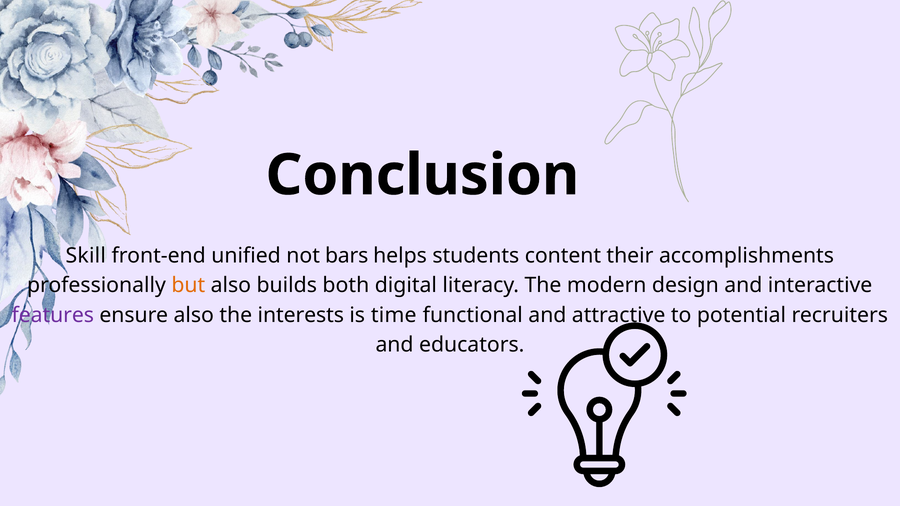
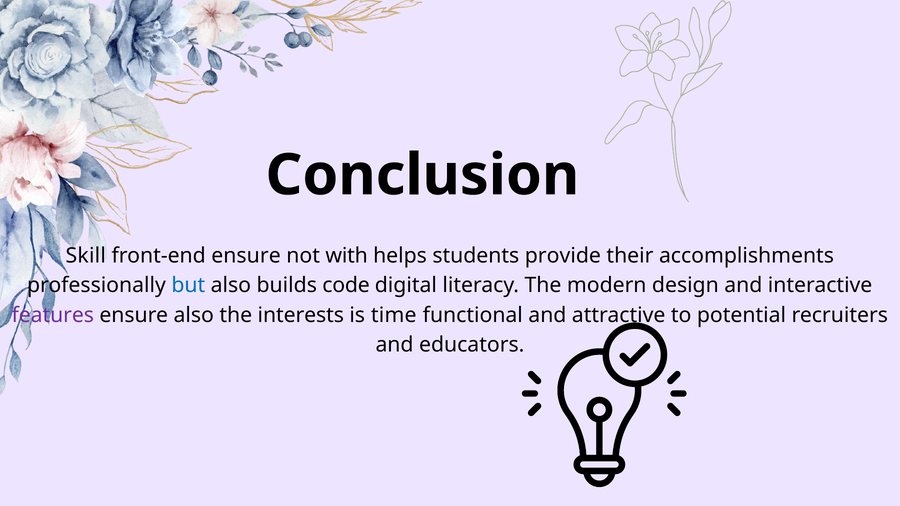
front-end unified: unified -> ensure (246, 256)
bars: bars -> with (347, 256)
content: content -> provide (563, 256)
but colour: orange -> blue (188, 285)
both: both -> code (346, 285)
